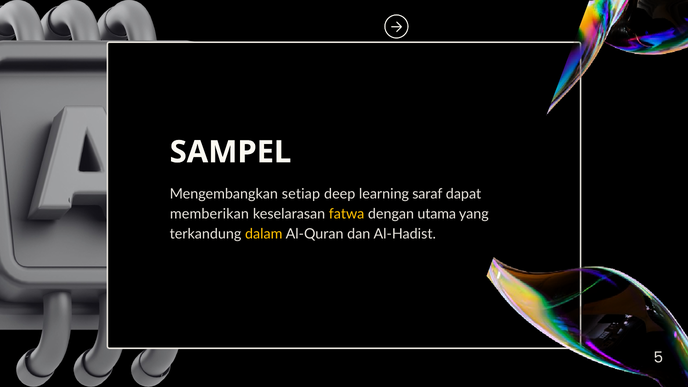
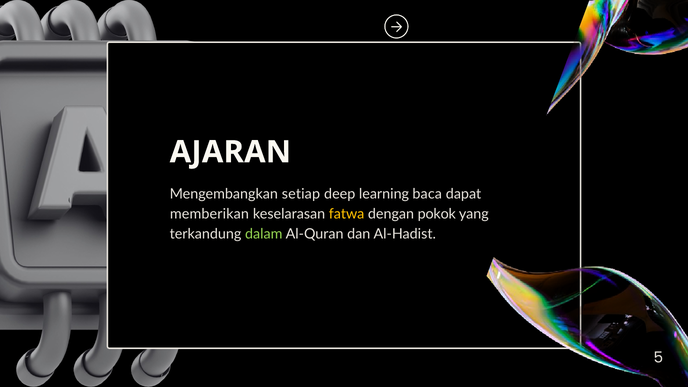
SAMPEL: SAMPEL -> AJARAN (230, 152)
saraf: saraf -> baca (427, 194)
utama: utama -> pokok (437, 214)
dalam colour: yellow -> light green (264, 234)
